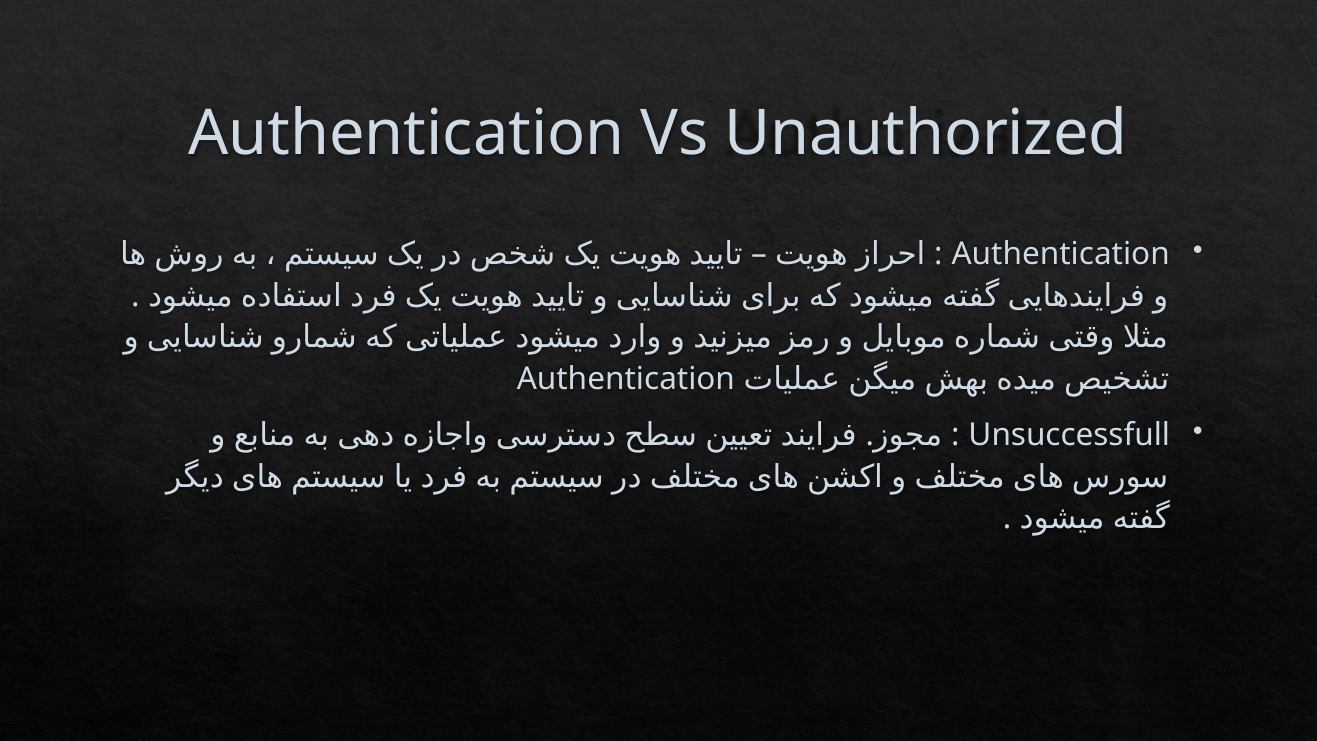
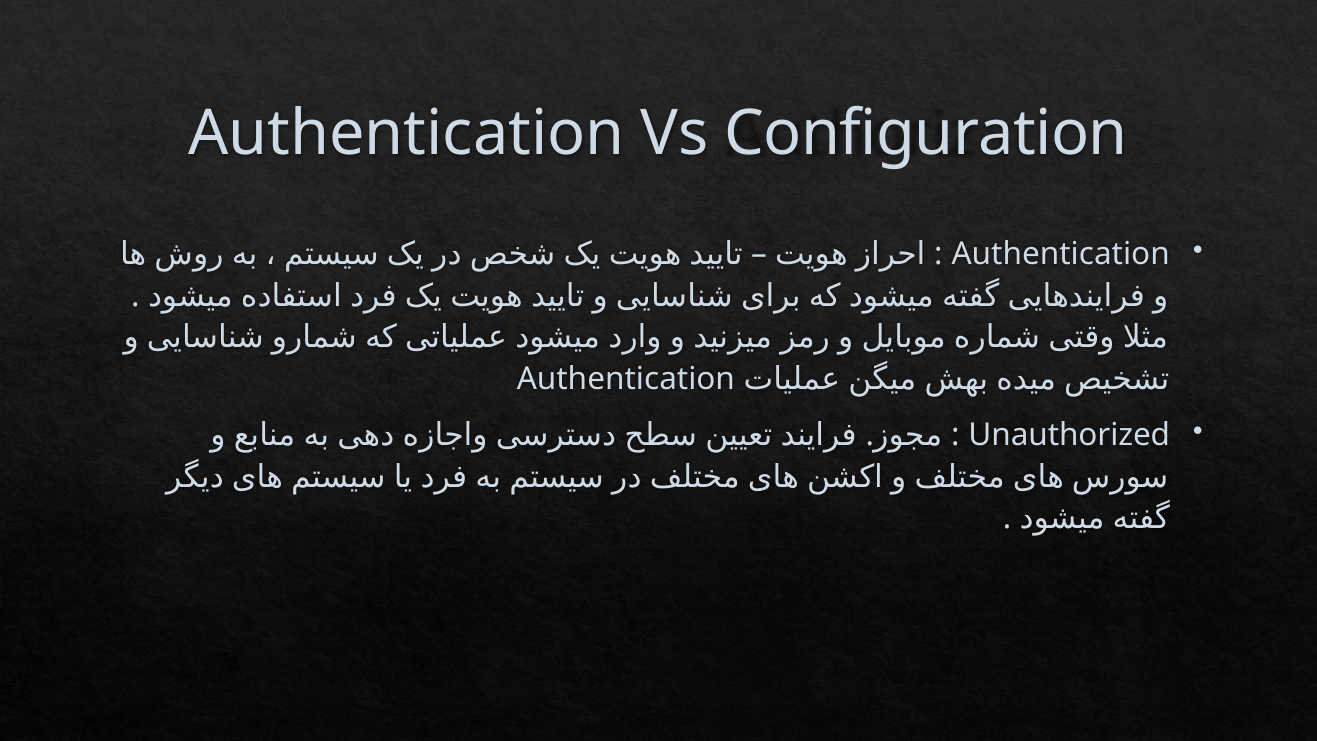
Unauthorized: Unauthorized -> Configuration (926, 133)
Unsuccessfull: Unsuccessfull -> Unauthorized (1069, 435)
